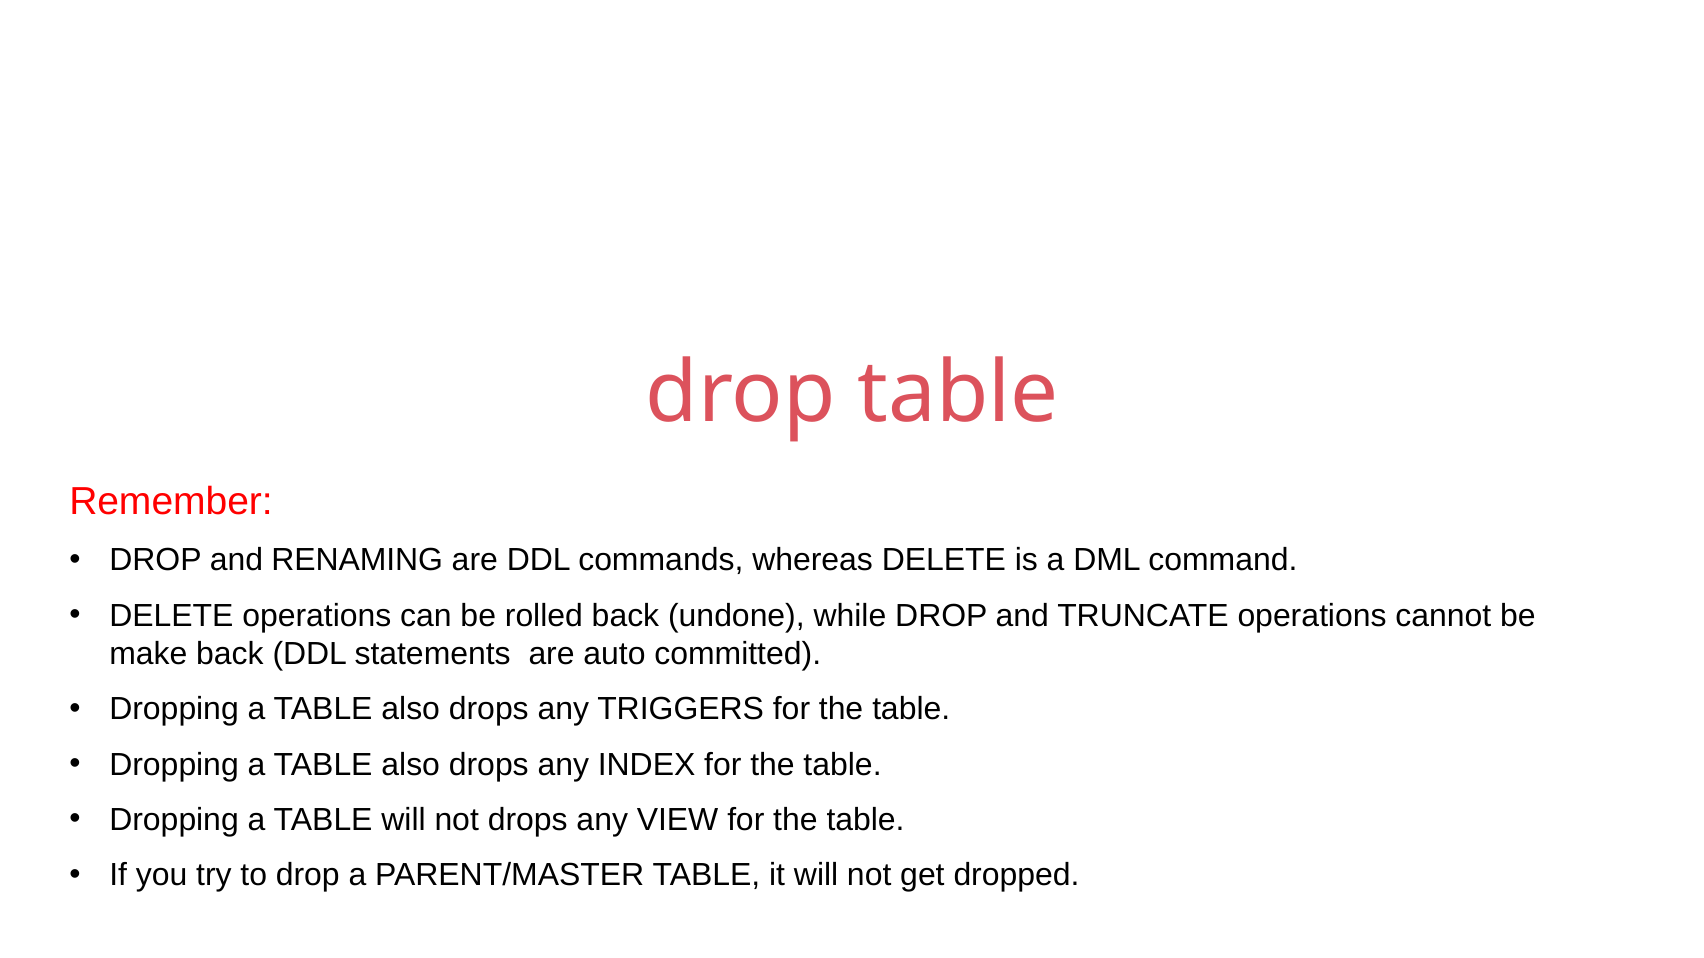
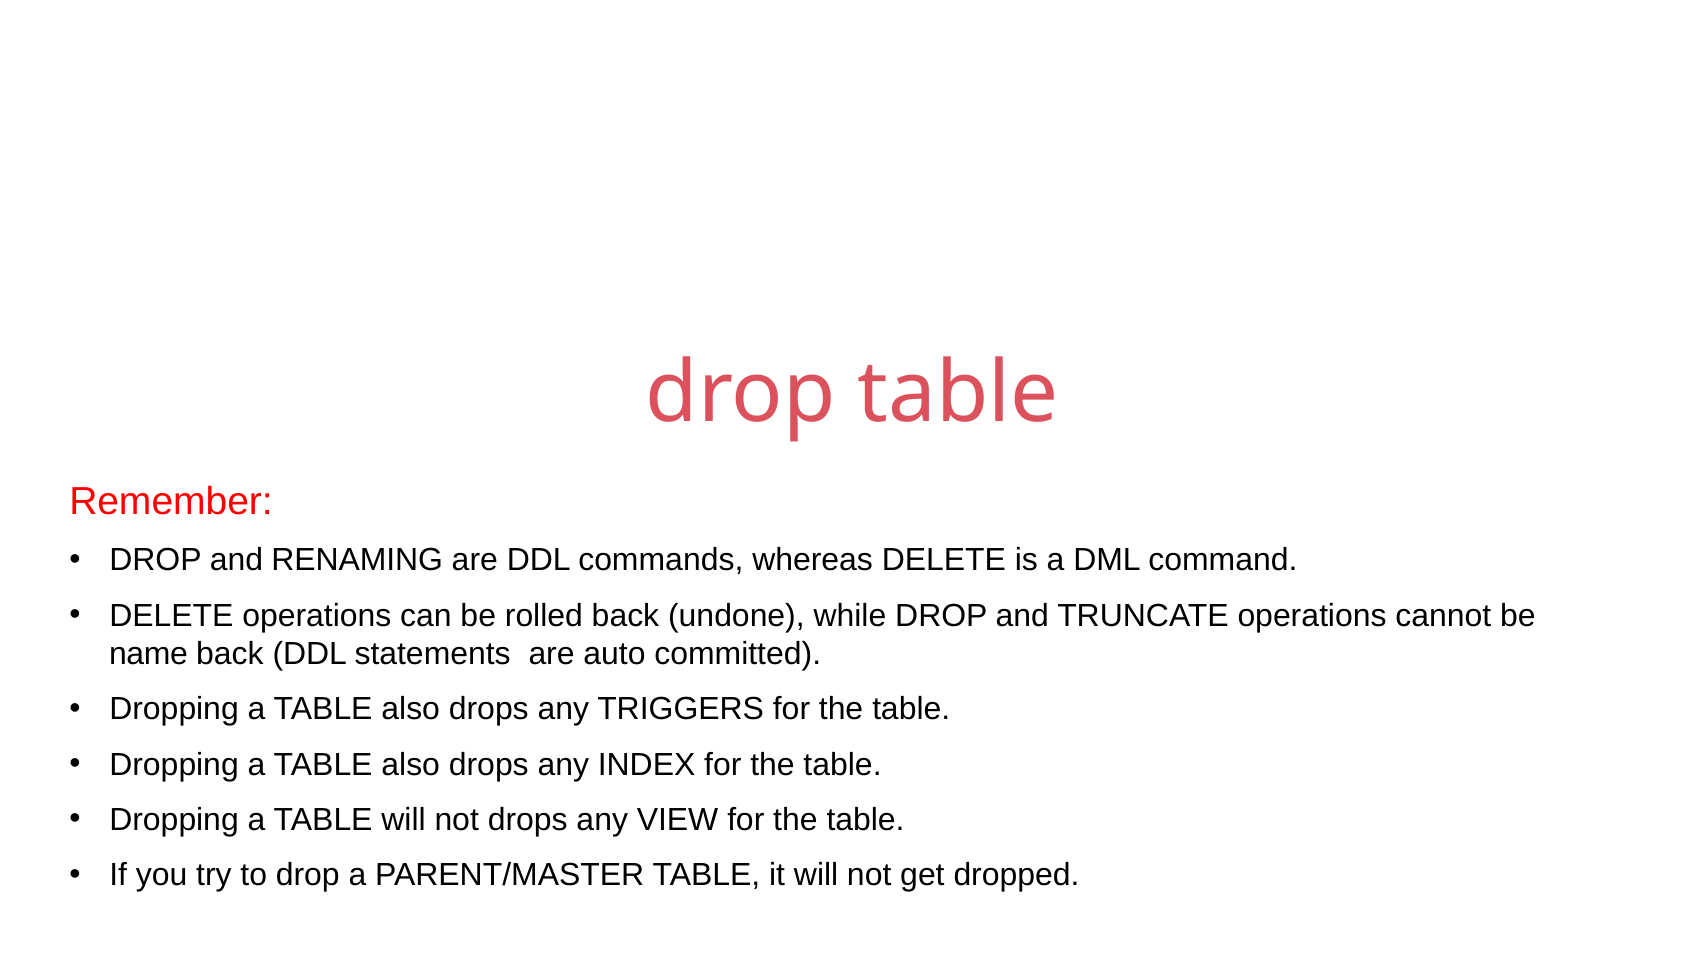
make: make -> name (148, 654)
